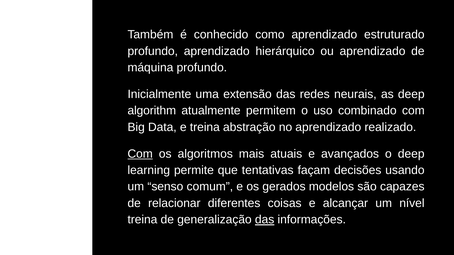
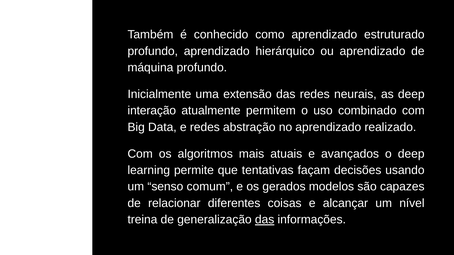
algorithm: algorithm -> interação (152, 111)
e treina: treina -> redes (205, 127)
Com underline: present -> none (140, 154)
